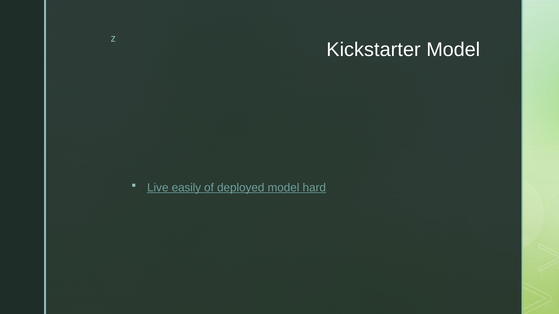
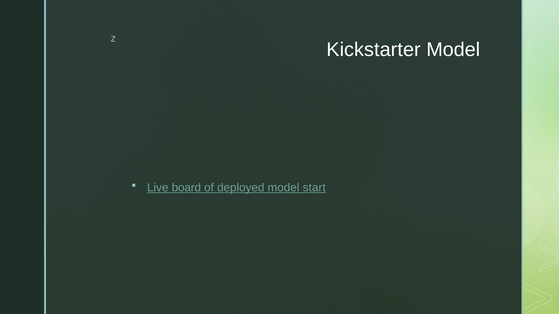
easily: easily -> board (186, 188)
hard: hard -> start (314, 188)
